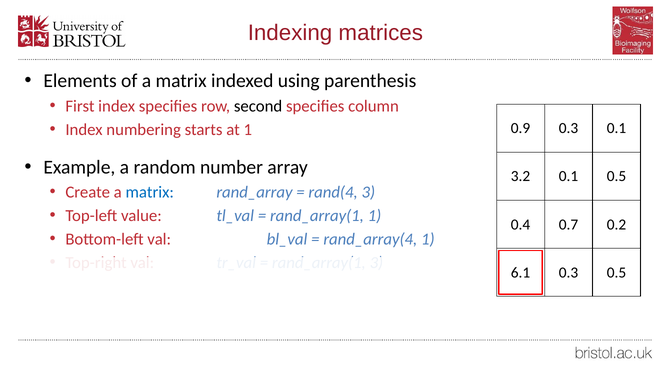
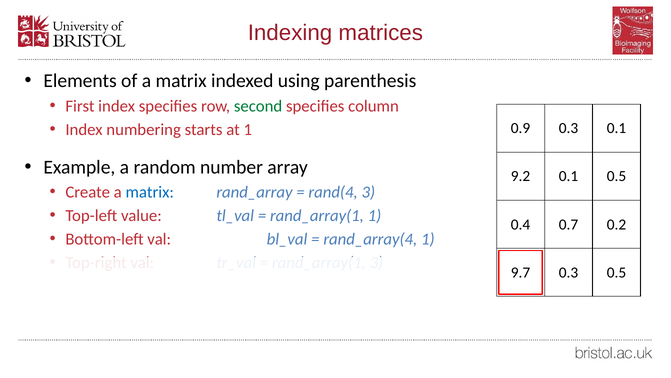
second colour: black -> green (258, 106)
3.2: 3.2 -> 9.2 (521, 176)
6.1: 6.1 -> 9.7 (521, 272)
